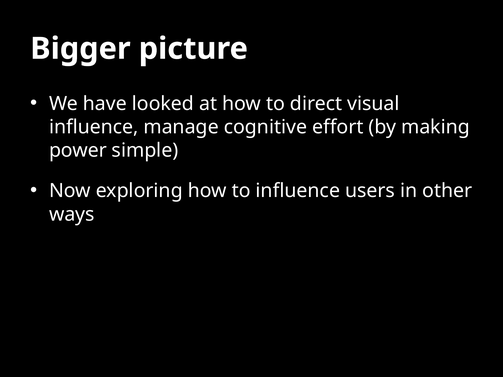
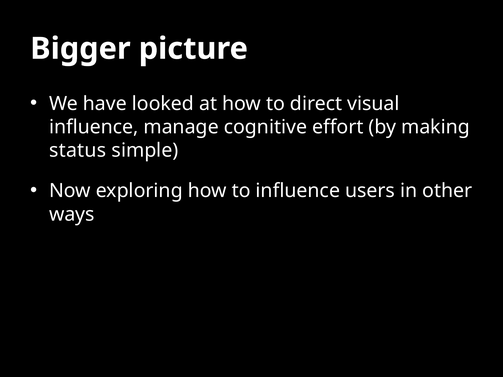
power: power -> status (78, 151)
